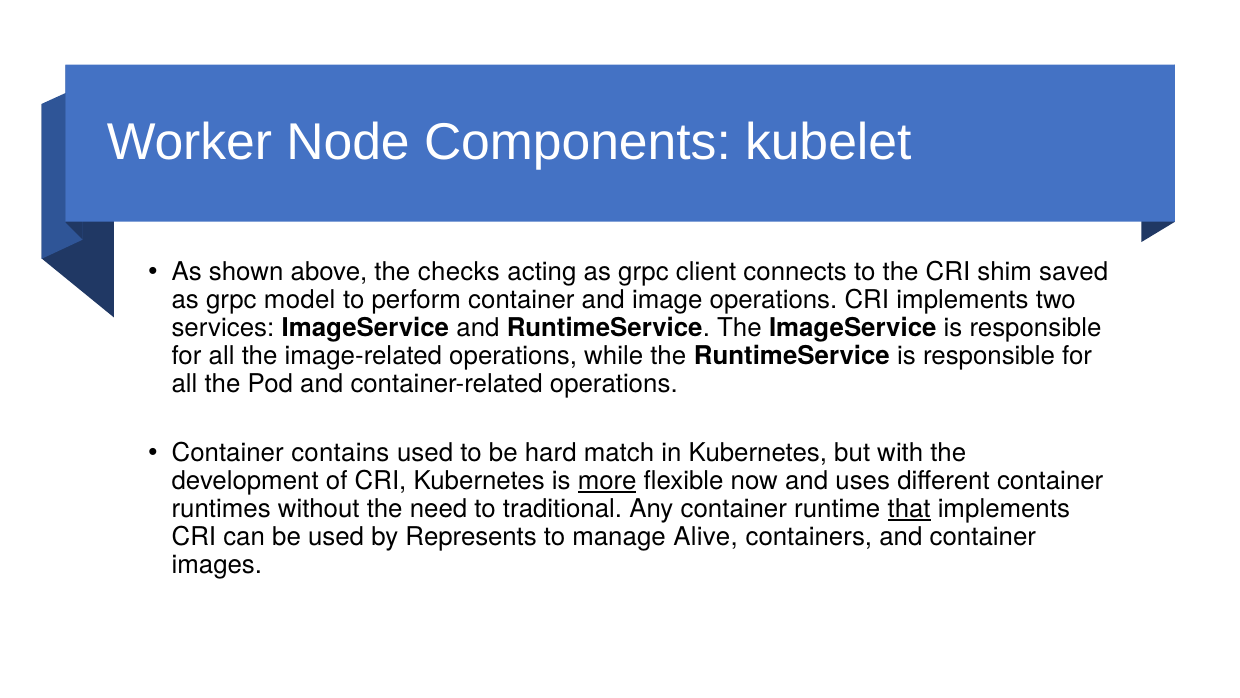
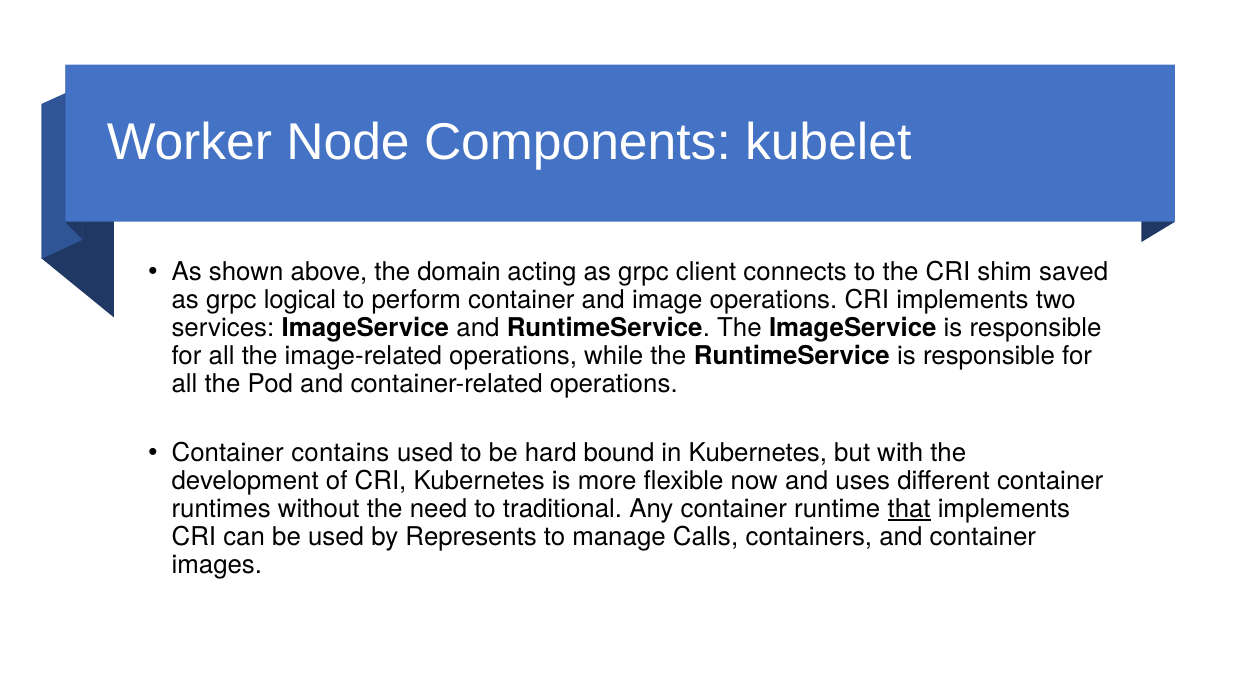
checks: checks -> domain (459, 272)
model: model -> logical (300, 300)
match: match -> bound (619, 453)
more underline: present -> none (607, 481)
Alive: Alive -> Calls (706, 537)
